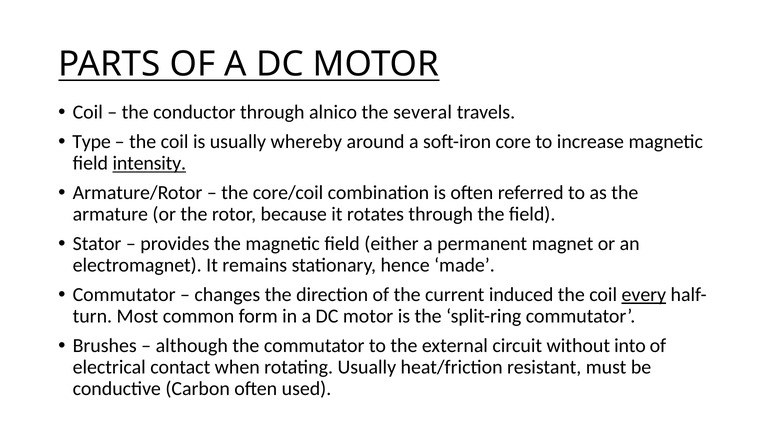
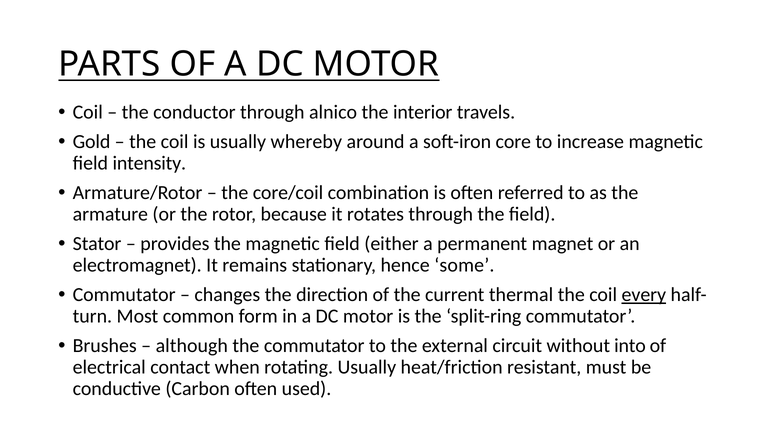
several: several -> interior (423, 112)
Type: Type -> Gold (92, 142)
intensity underline: present -> none (149, 163)
made: made -> some (464, 265)
induced: induced -> thermal (521, 295)
